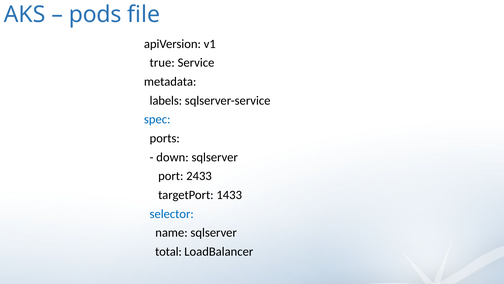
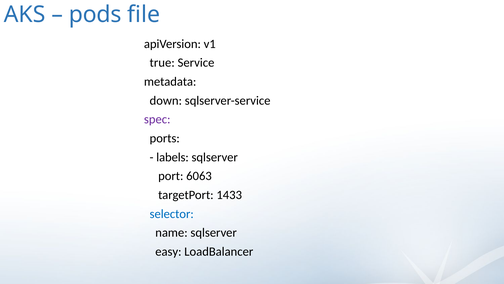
labels: labels -> down (166, 100)
spec colour: blue -> purple (157, 119)
down: down -> labels (173, 157)
2433: 2433 -> 6063 (199, 176)
total: total -> easy (168, 251)
